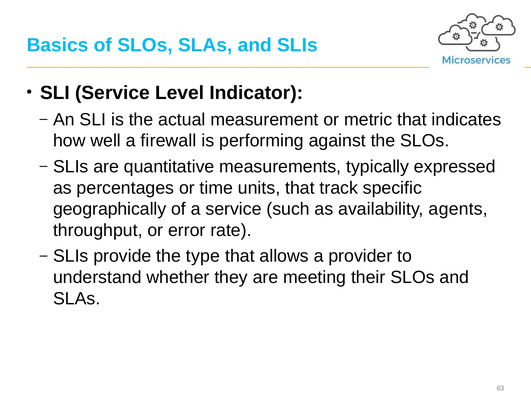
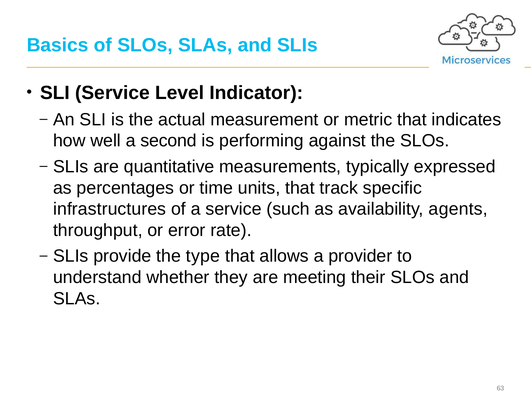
firewall: firewall -> second (169, 141)
geographically: geographically -> infrastructures (110, 209)
